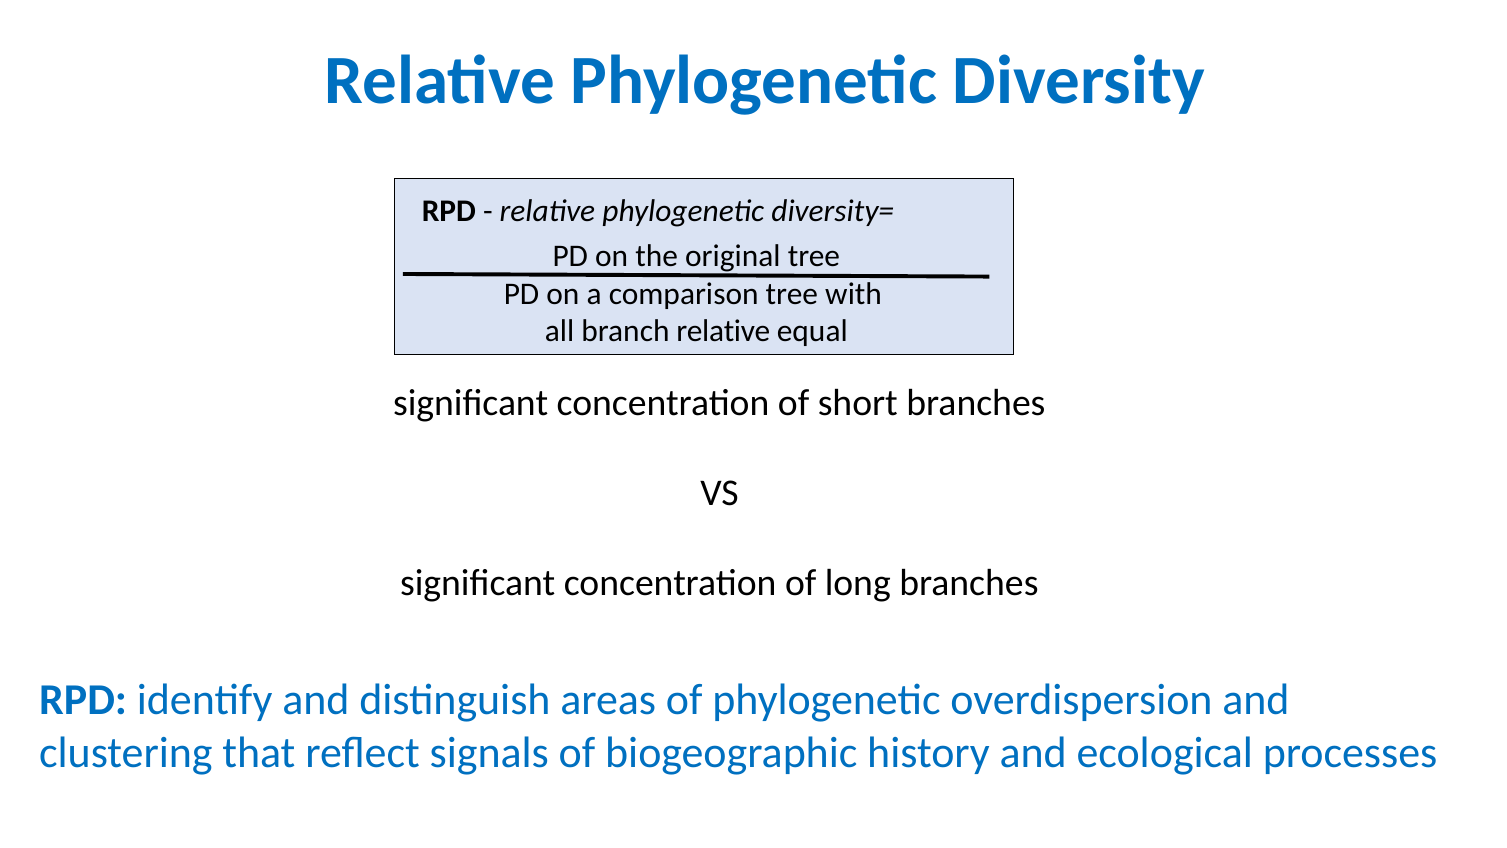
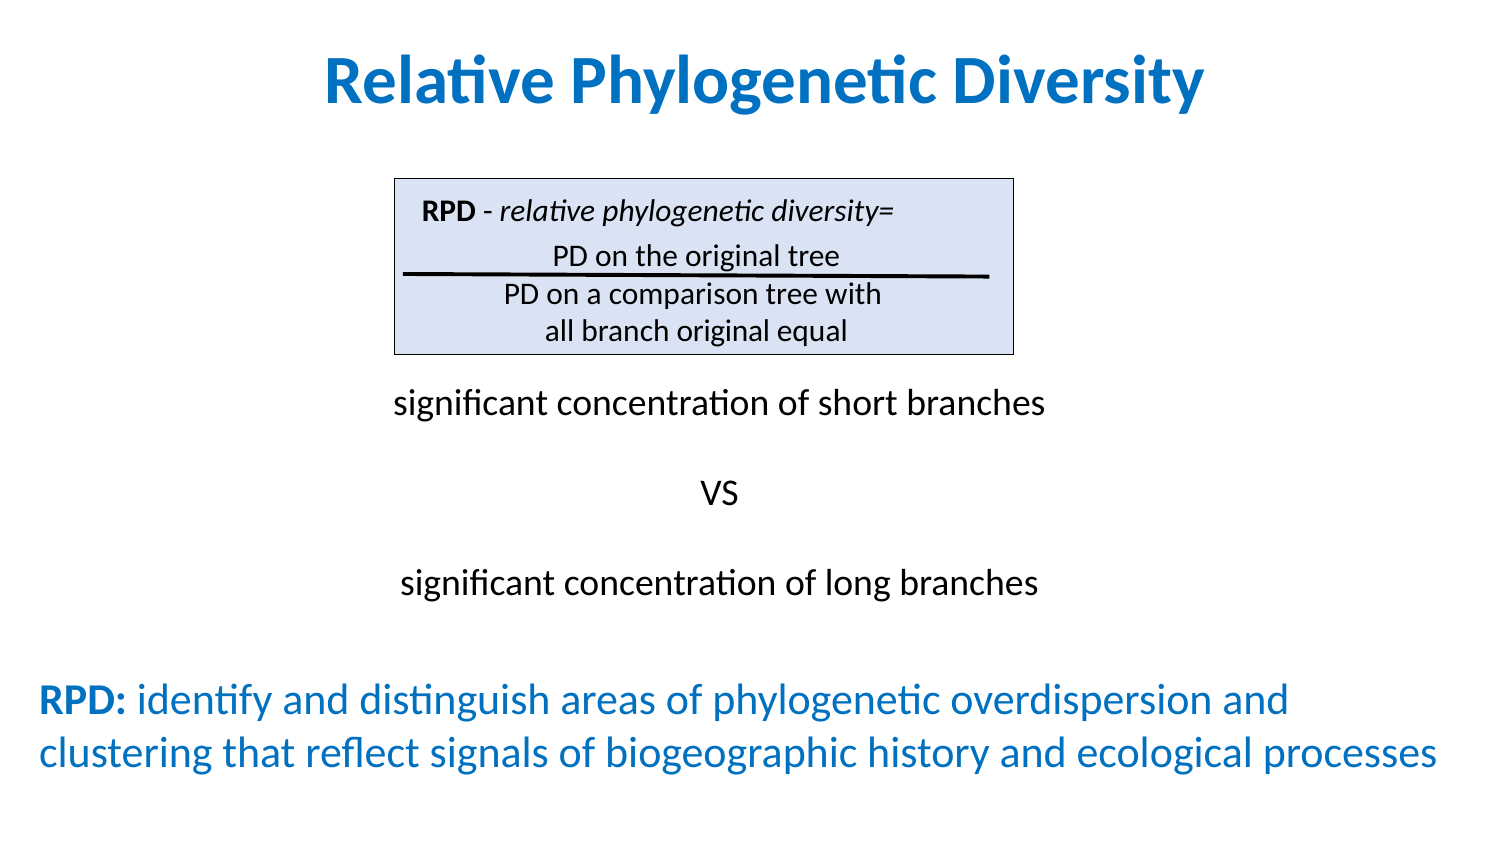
branch relative: relative -> original (723, 331)
